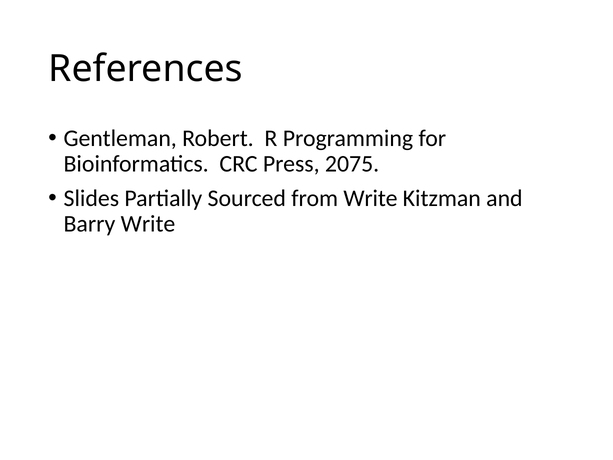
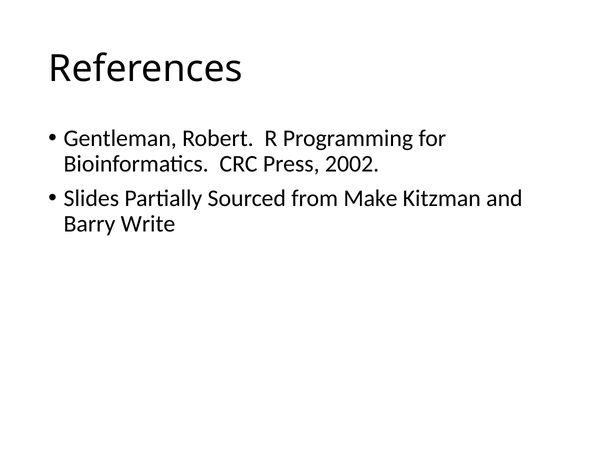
2075: 2075 -> 2002 (352, 164)
from Write: Write -> Make (370, 198)
